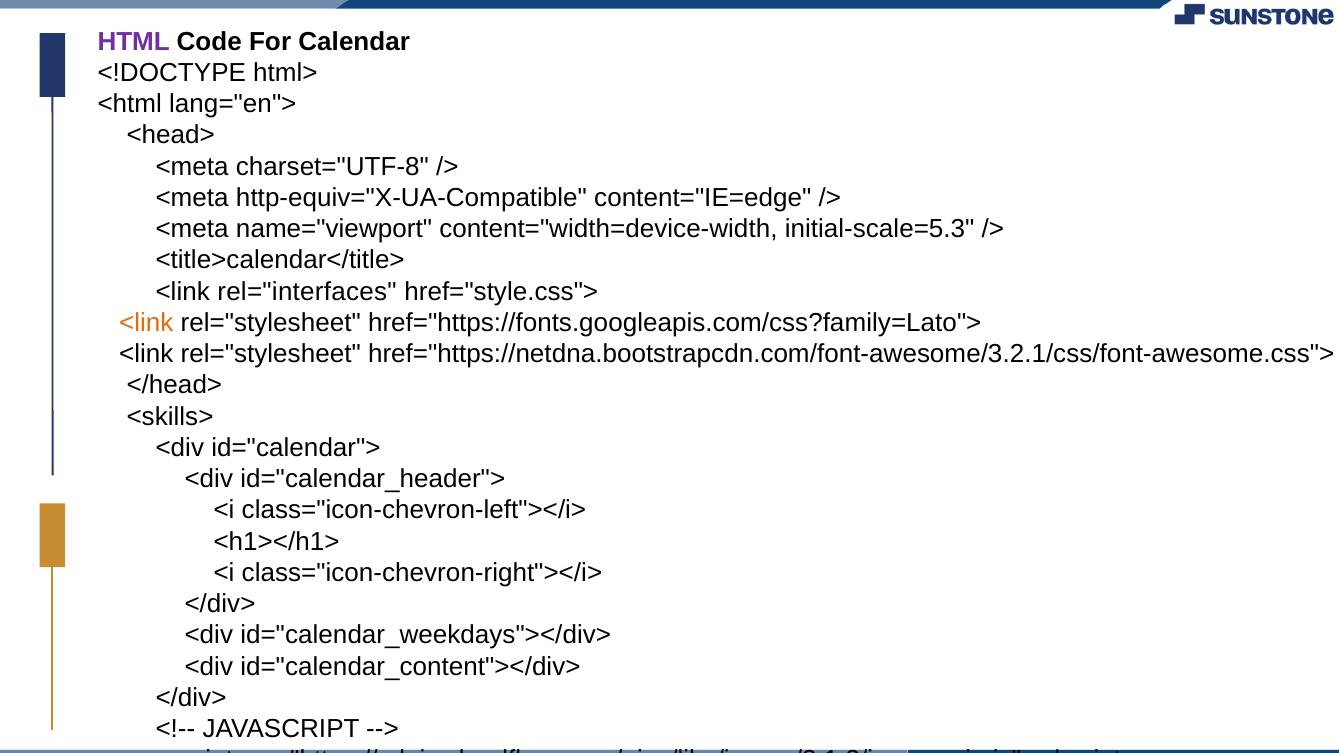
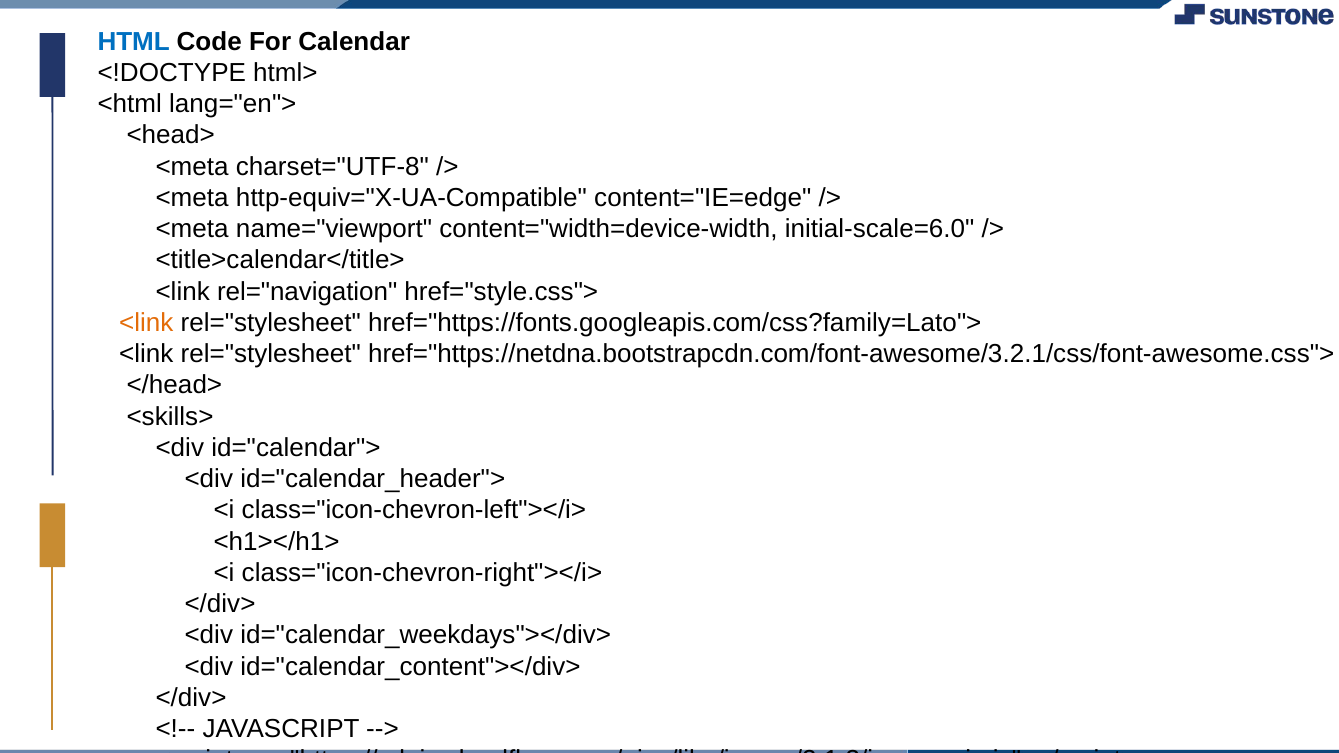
HTML colour: purple -> blue (134, 41)
initial-scale=5.3: initial-scale=5.3 -> initial-scale=6.0 (880, 229)
rel="interfaces: rel="interfaces -> rel="navigation (307, 292)
